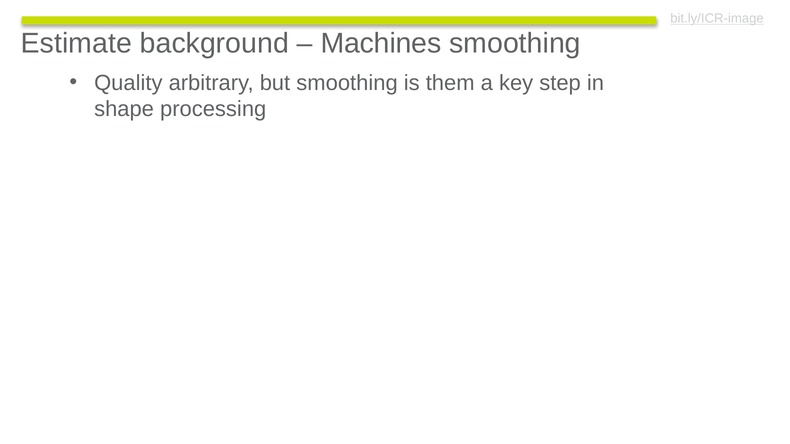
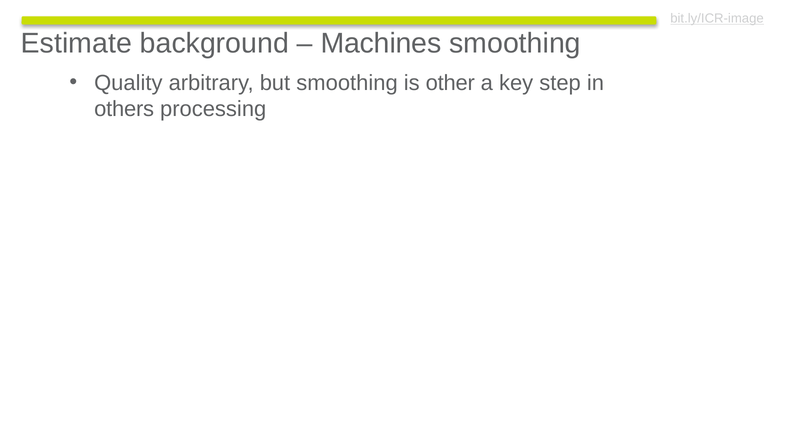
them: them -> other (450, 83)
shape: shape -> others (124, 109)
